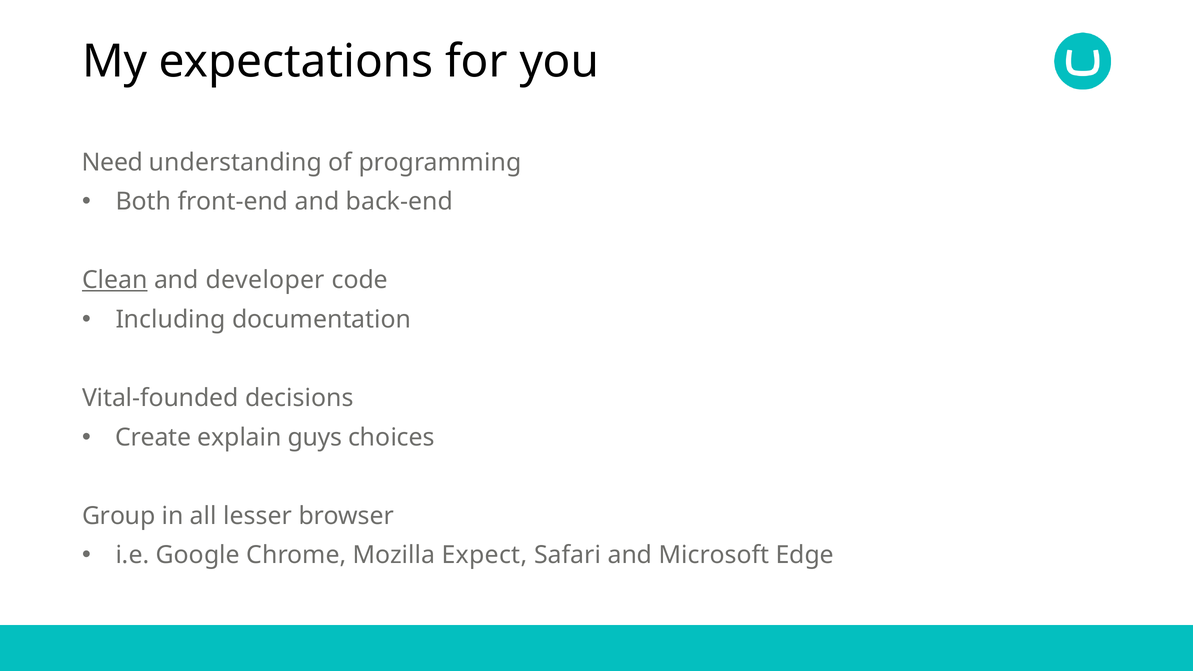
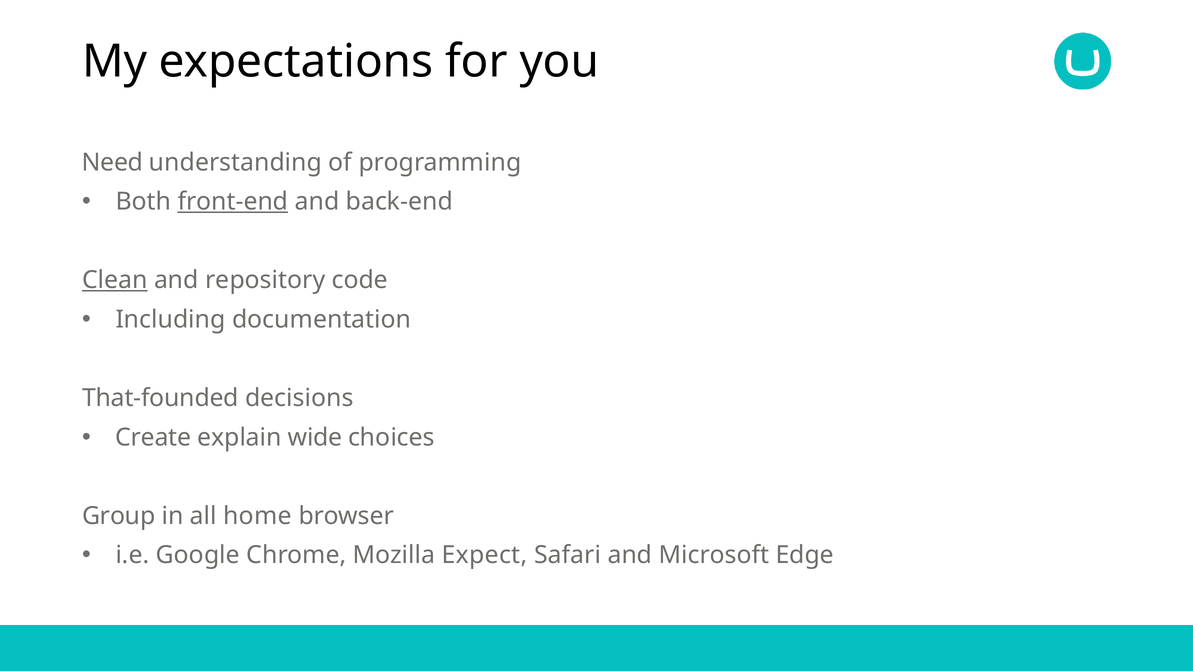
front-end underline: none -> present (233, 202)
developer: developer -> repository (265, 280)
Vital-founded: Vital-founded -> That-founded (160, 398)
guys: guys -> wide (315, 437)
lesser: lesser -> home (258, 516)
